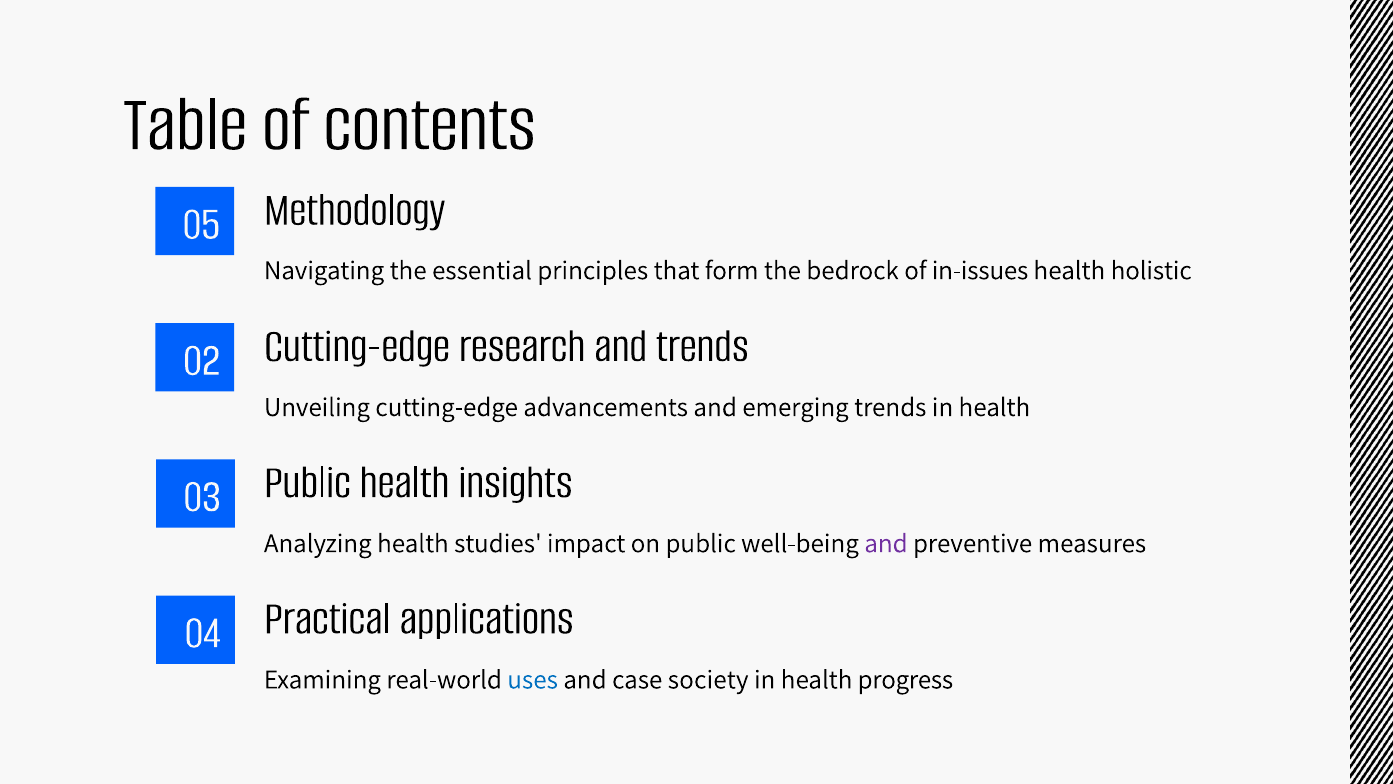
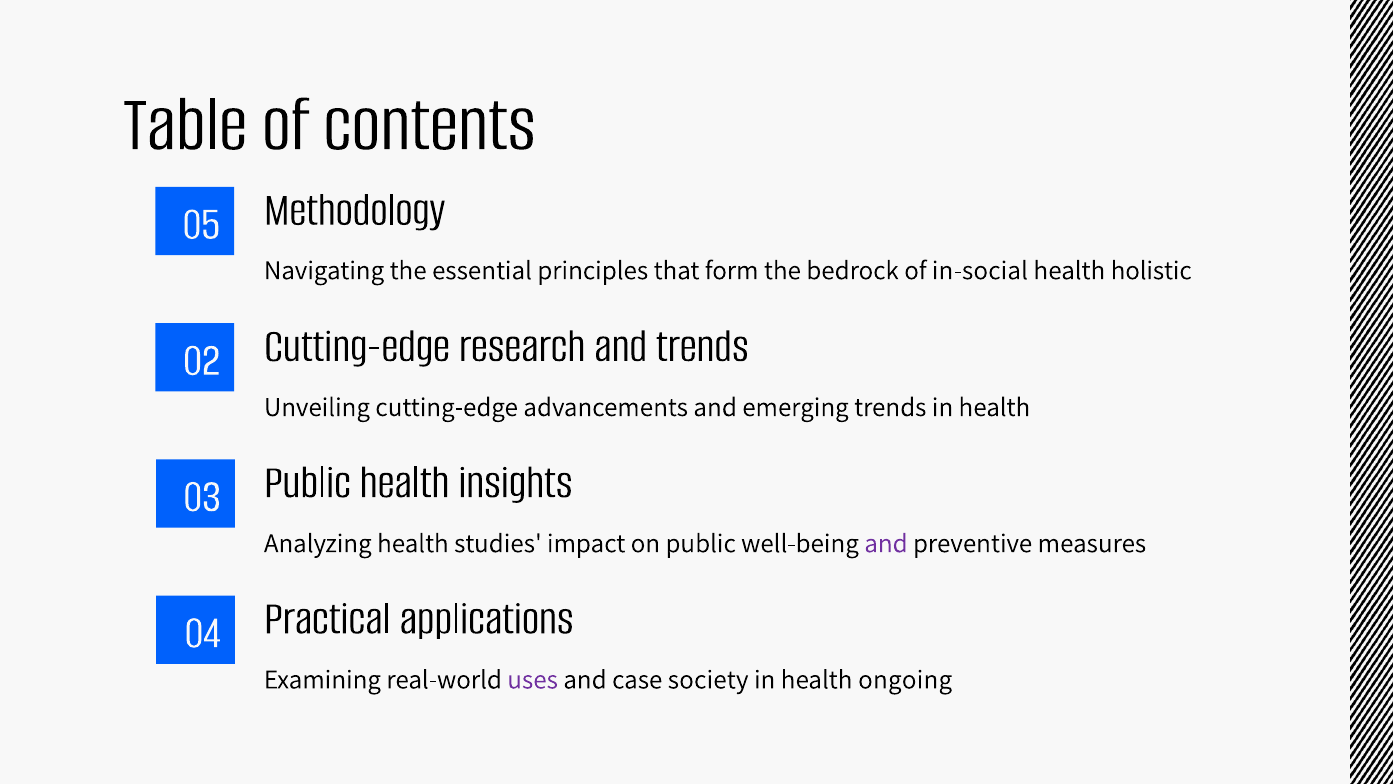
in-issues: in-issues -> in-social (980, 270)
uses colour: blue -> purple (533, 679)
progress: progress -> ongoing (905, 679)
